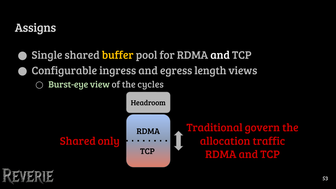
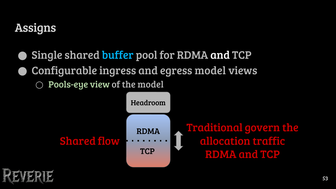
buffer colour: yellow -> light blue (118, 55)
egress length: length -> model (210, 71)
Burst-eye: Burst-eye -> Pools-eye (68, 85)
the cycles: cycles -> model (151, 85)
only: only -> flow (109, 141)
